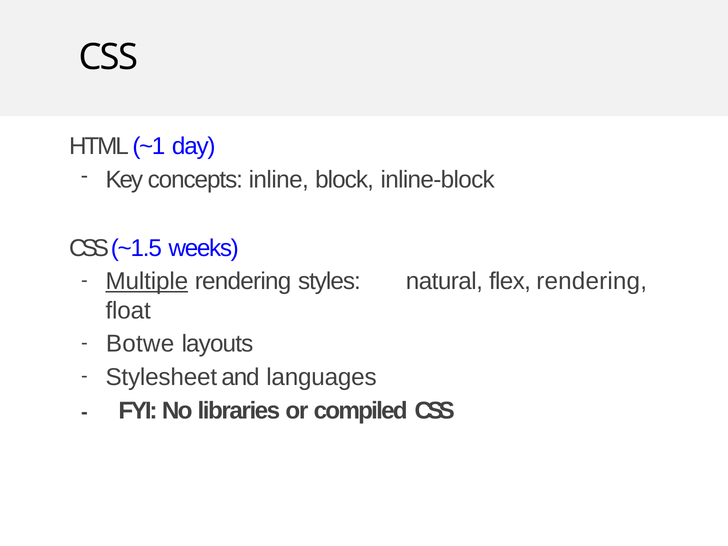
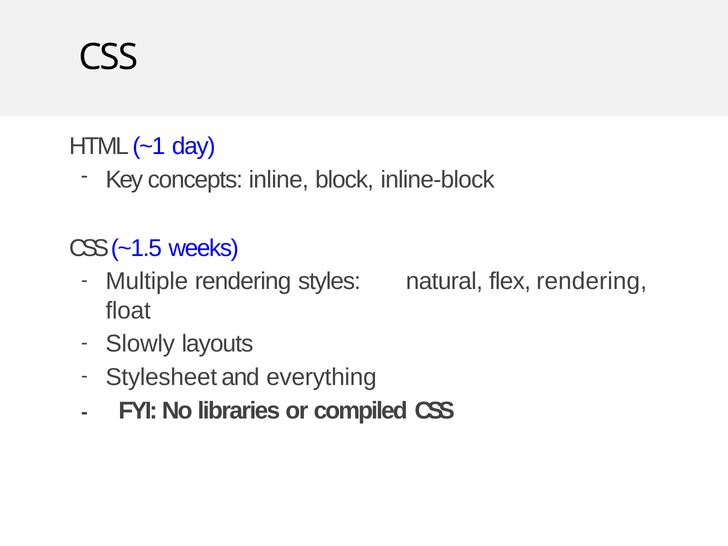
Multiple underline: present -> none (147, 281)
Botwe: Botwe -> Slowly (140, 344)
languages: languages -> everything (321, 377)
